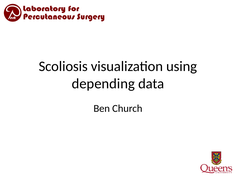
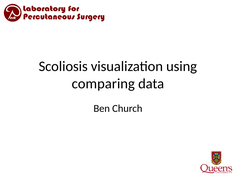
depending: depending -> comparing (103, 84)
